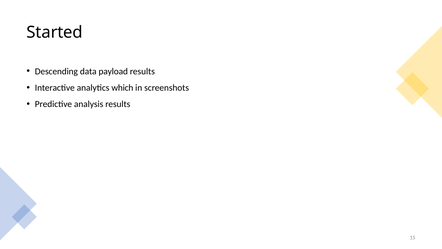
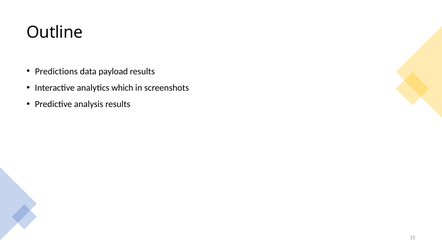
Started: Started -> Outline (55, 32)
Descending: Descending -> Predictions (56, 71)
